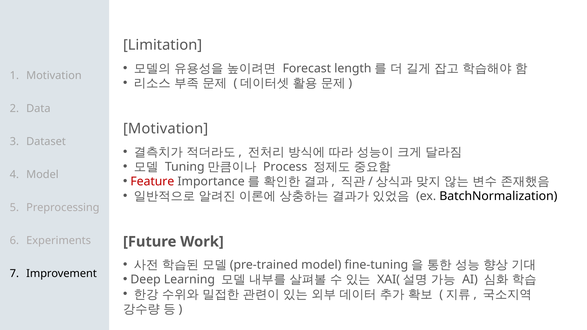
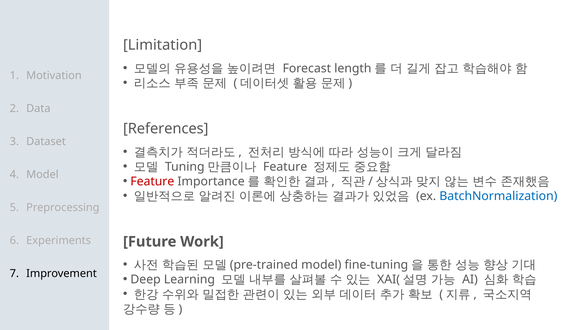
Motivation: Motivation -> References (166, 129)
Process: Process -> Feature (285, 167)
BatchNormalization colour: black -> blue (498, 196)
